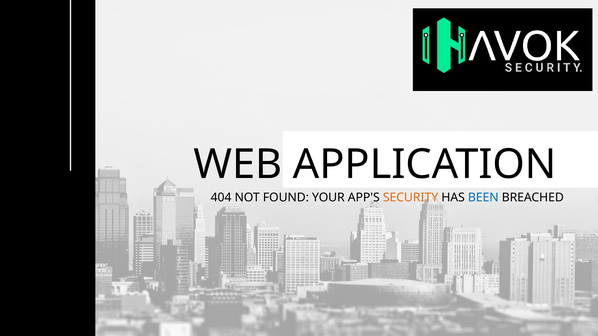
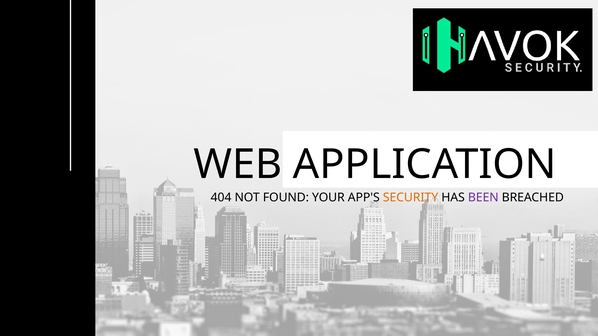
BEEN colour: blue -> purple (483, 198)
